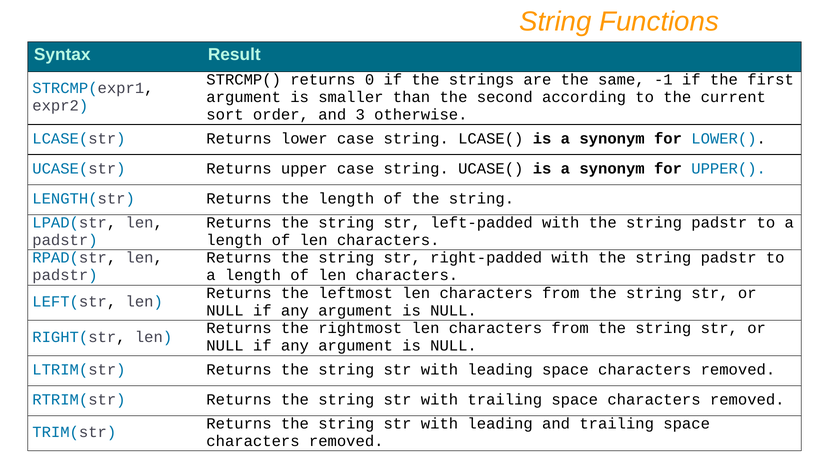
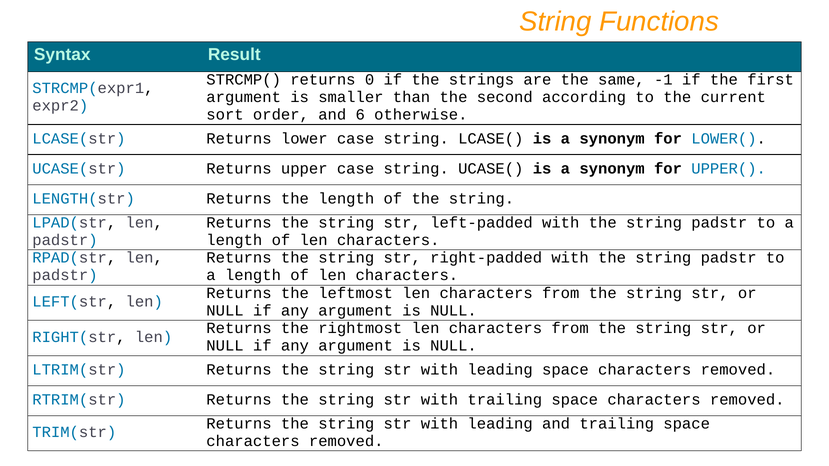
3: 3 -> 6 (360, 115)
